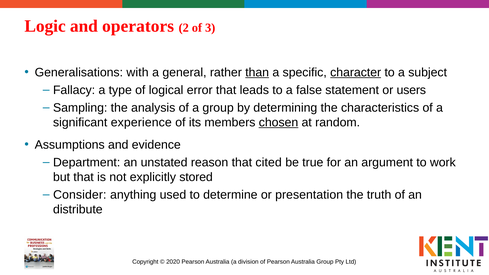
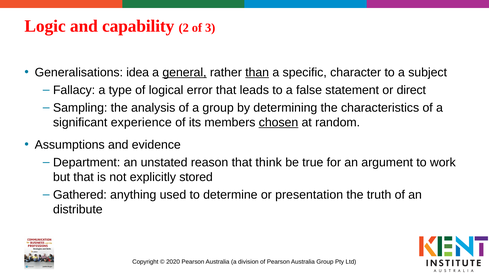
operators: operators -> capability (138, 26)
with: with -> idea (138, 72)
general underline: none -> present (184, 72)
character underline: present -> none (356, 72)
users: users -> direct (411, 90)
cited: cited -> think (269, 163)
Consider: Consider -> Gathered (80, 195)
